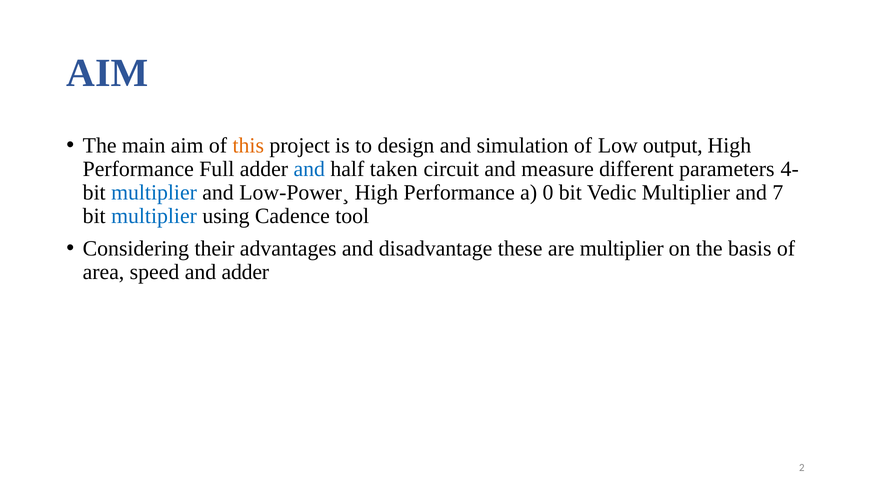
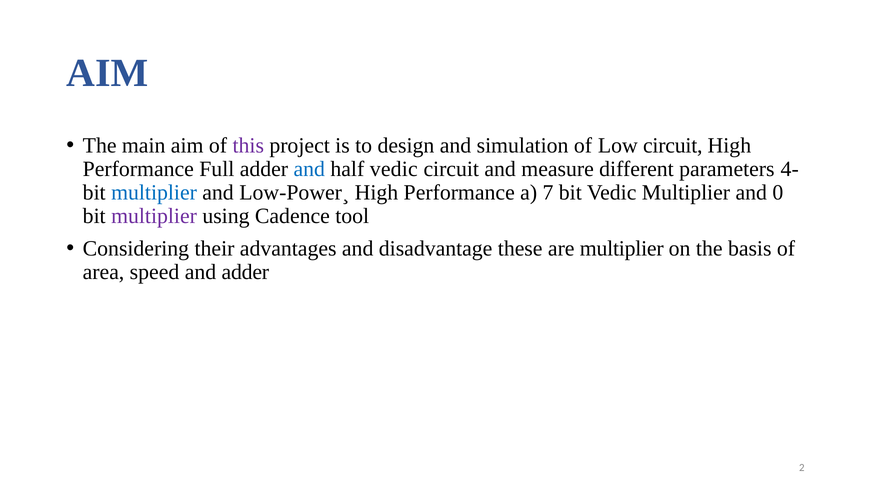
this colour: orange -> purple (248, 145)
Low output: output -> circuit (673, 145)
half taken: taken -> vedic (394, 169)
0: 0 -> 7 (548, 192)
7: 7 -> 0 (778, 192)
multiplier colour: blue -> purple (154, 216)
